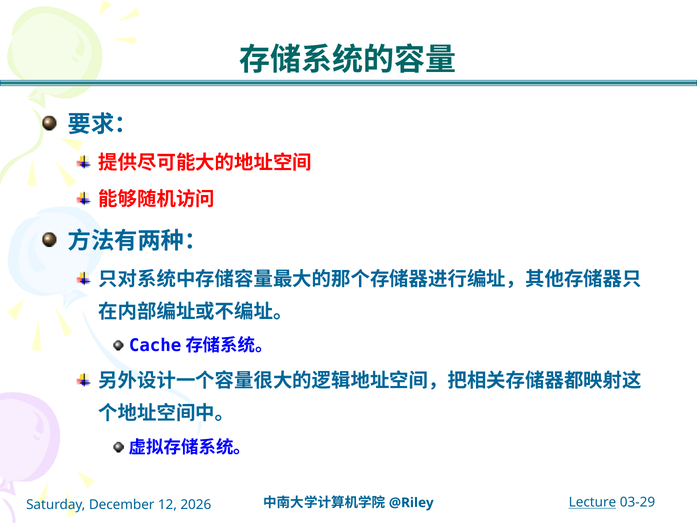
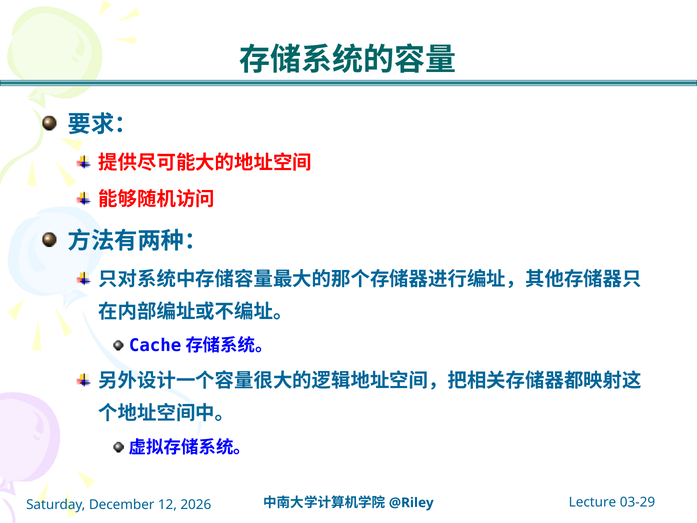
Lecture underline: present -> none (593, 502)
